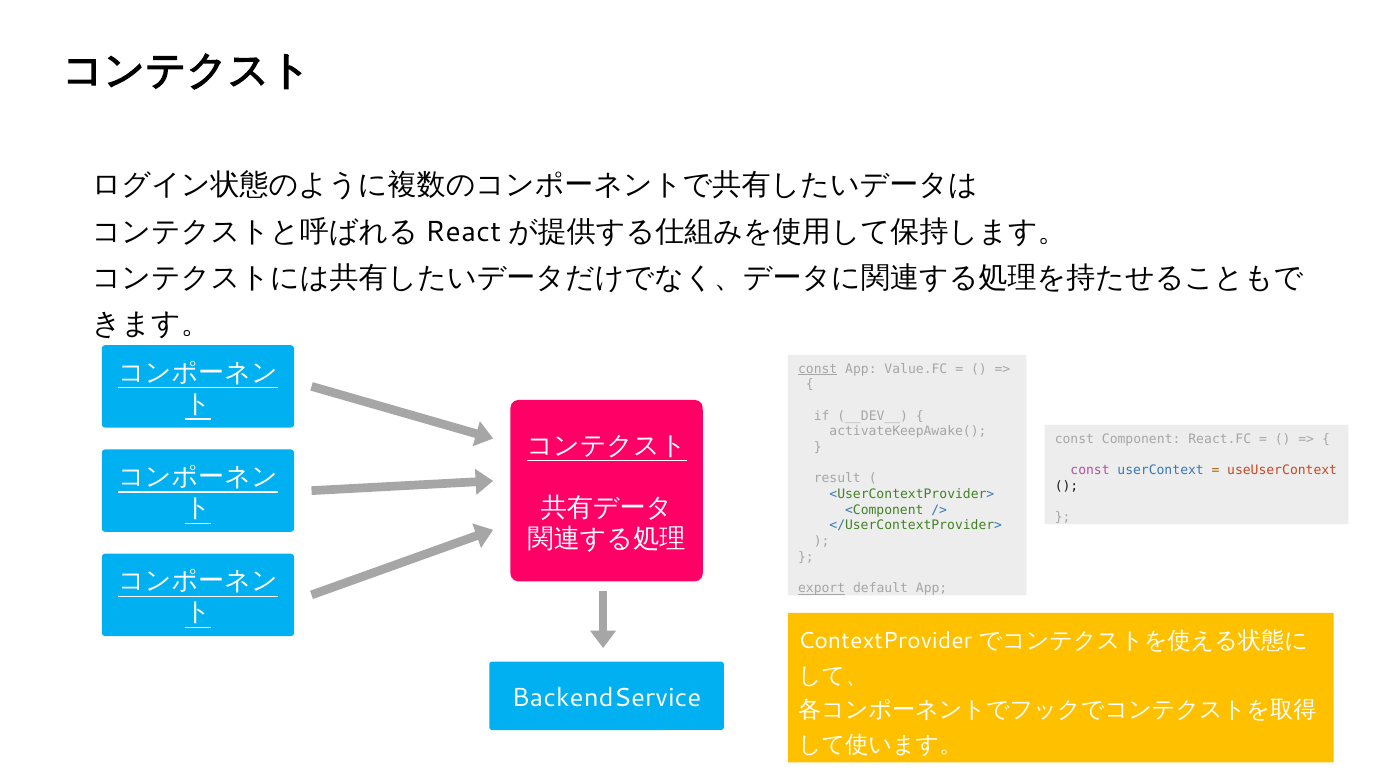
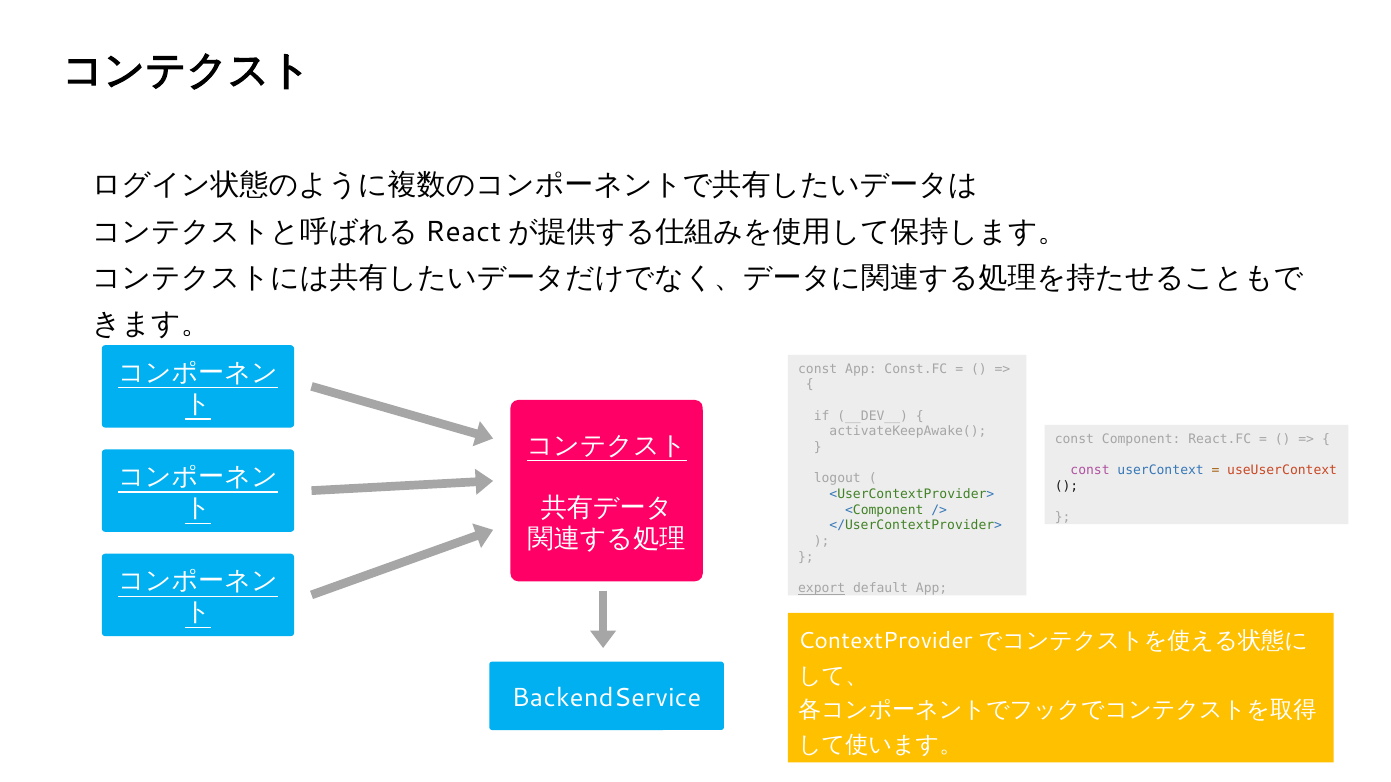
const underline: present -> none (818, 369)
Value.FC: Value.FC -> Const.FC (916, 369)
result: result -> logout (837, 479)
